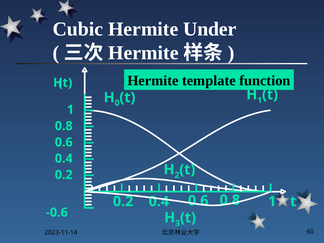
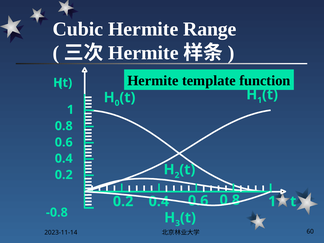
Under: Under -> Range (210, 29)
-0.6: -0.6 -> -0.8 (57, 212)
